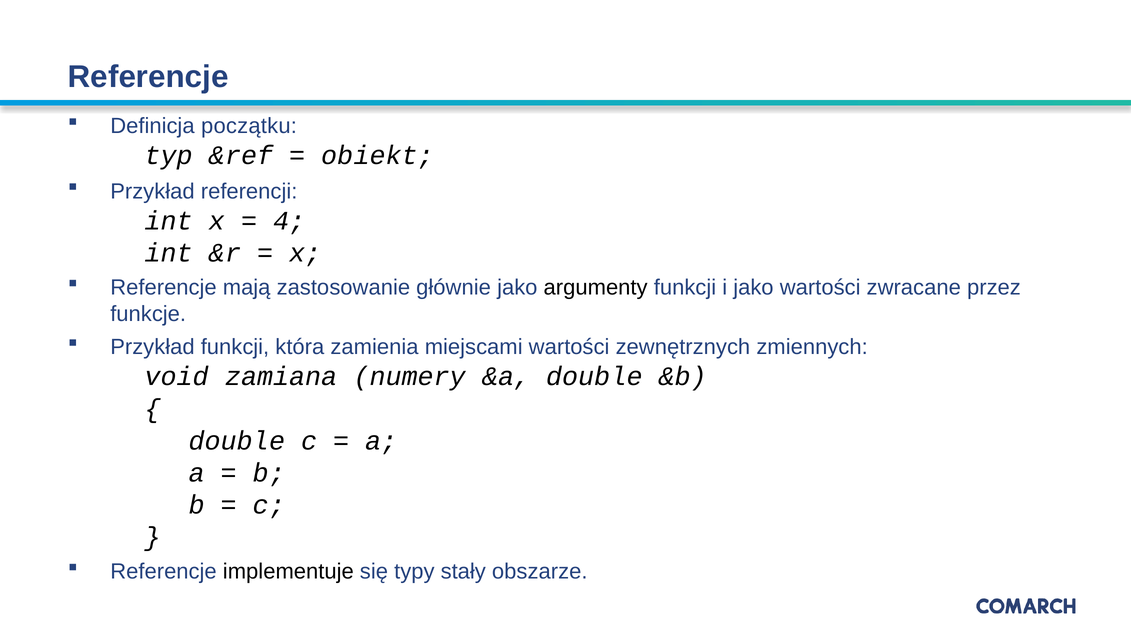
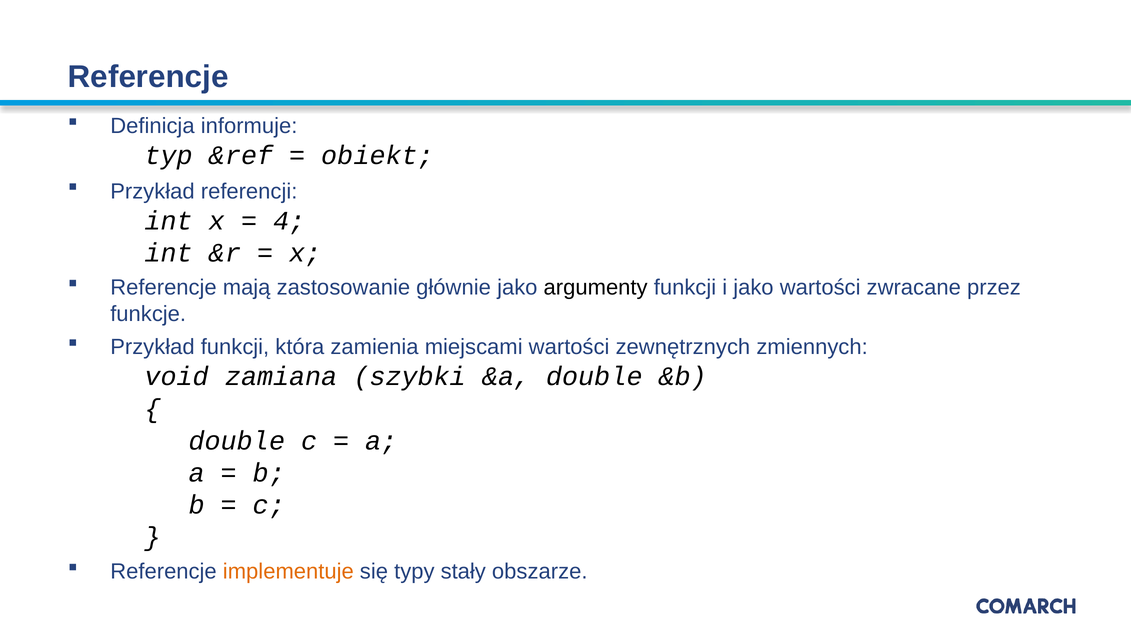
początku: początku -> informuje (249, 126)
numery: numery -> szybki (410, 377)
implementuje colour: black -> orange (288, 572)
